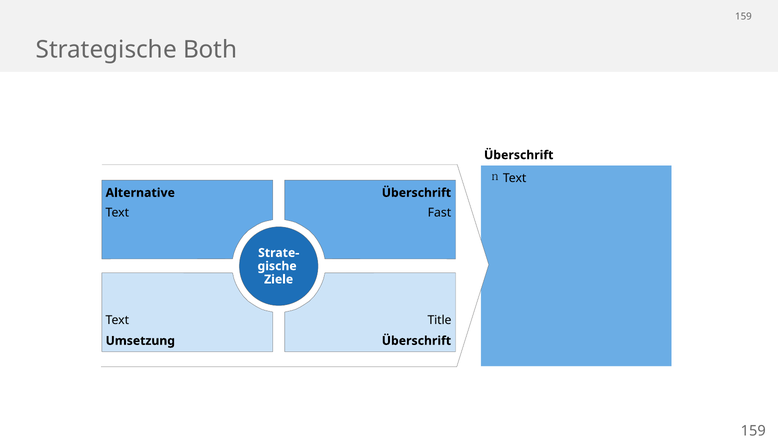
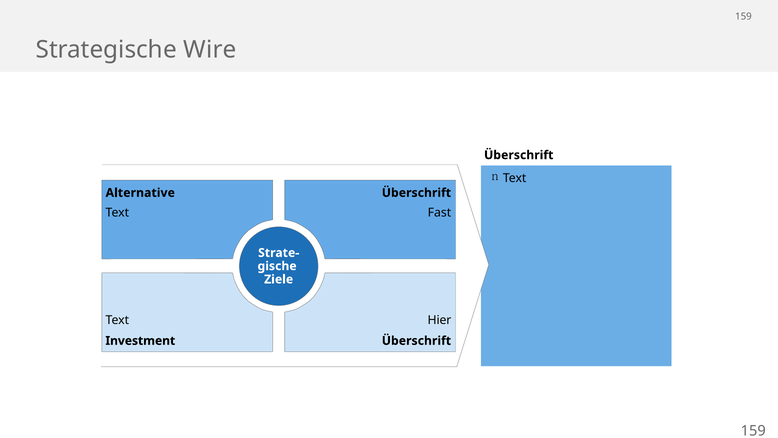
Both: Both -> Wire (210, 49)
Title: Title -> Hier (439, 320)
Umsetzung: Umsetzung -> Investment (140, 341)
